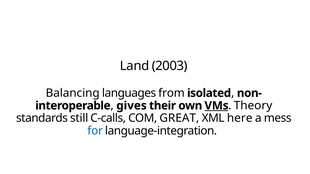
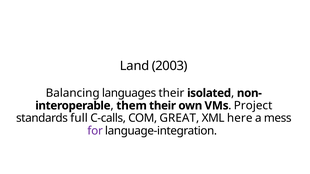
languages from: from -> their (171, 93)
gives: gives -> them (132, 106)
VMs underline: present -> none (217, 106)
Theory: Theory -> Project (253, 106)
still: still -> full (79, 118)
for colour: blue -> purple (95, 131)
